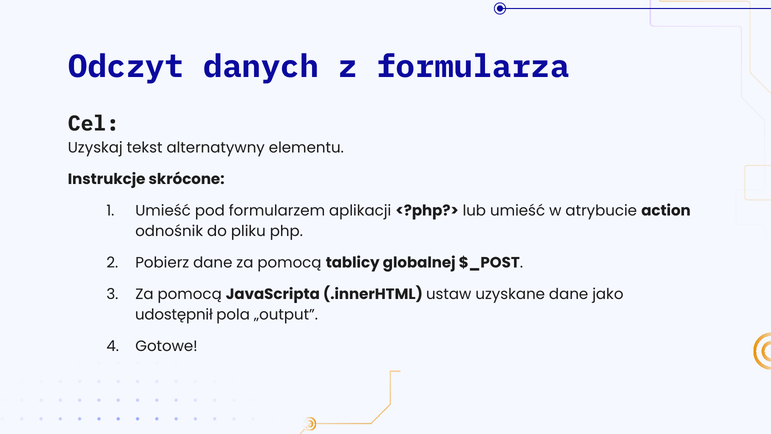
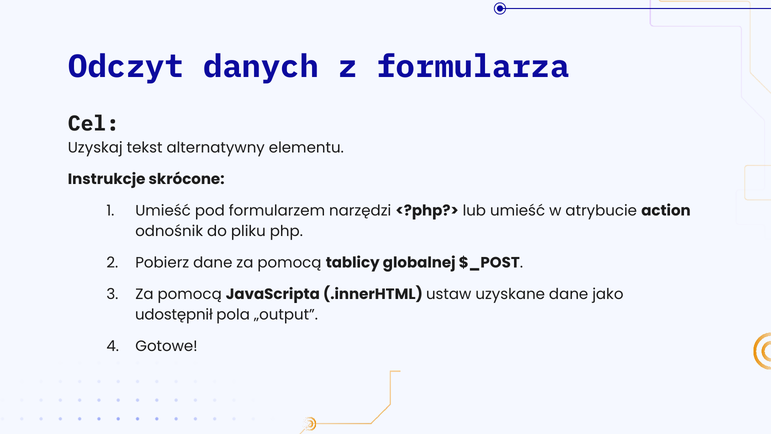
aplikacji: aplikacji -> narzędzi (360, 211)
